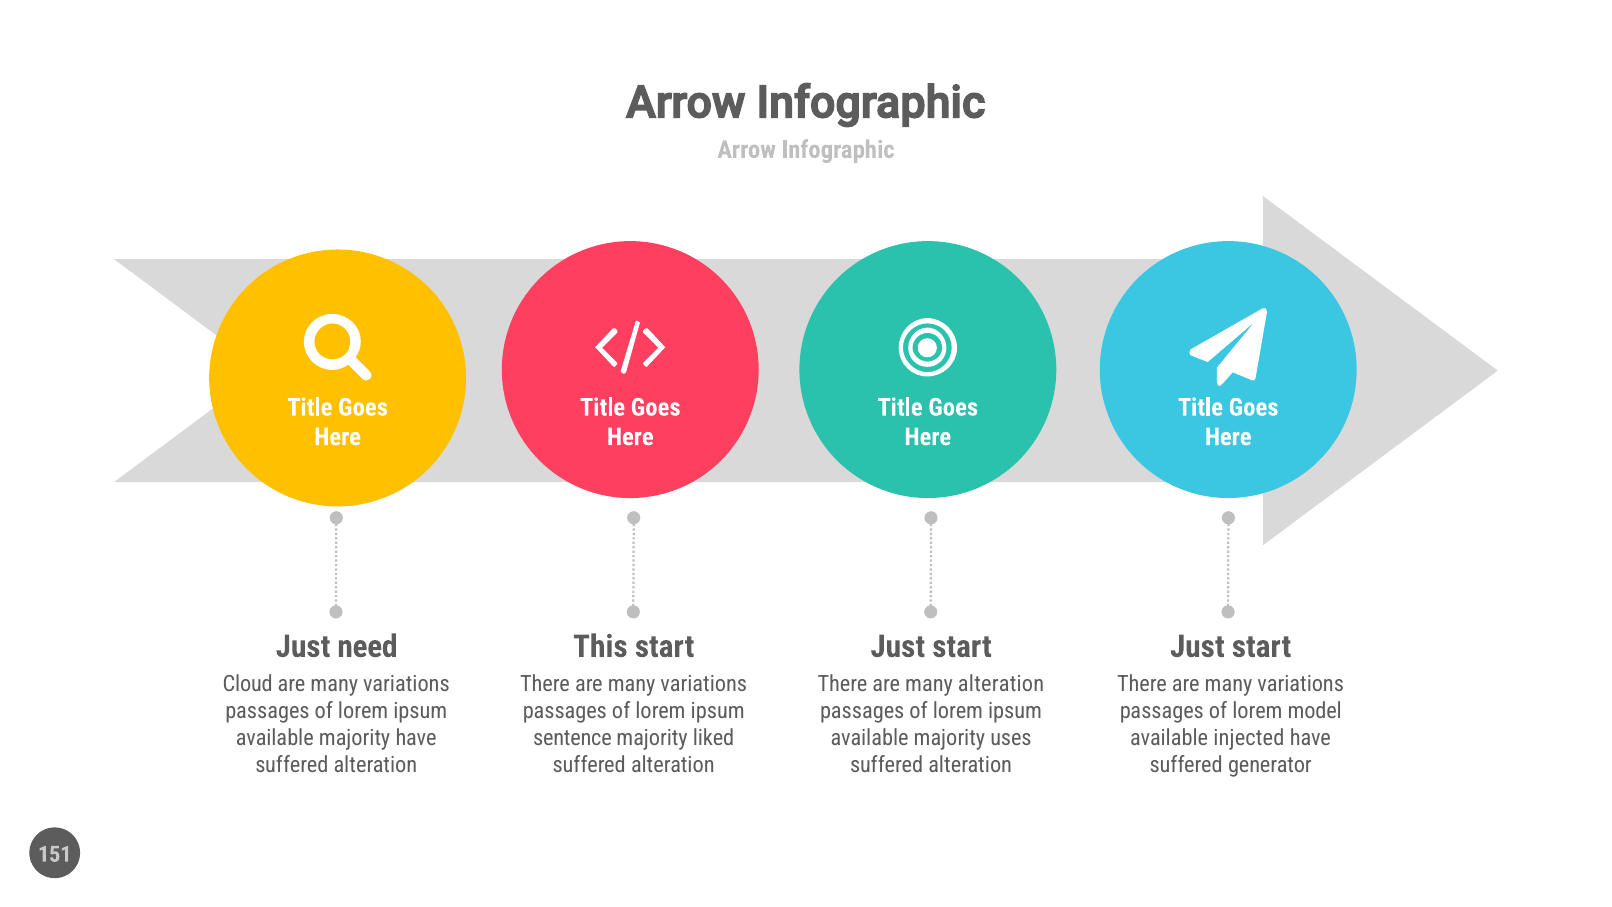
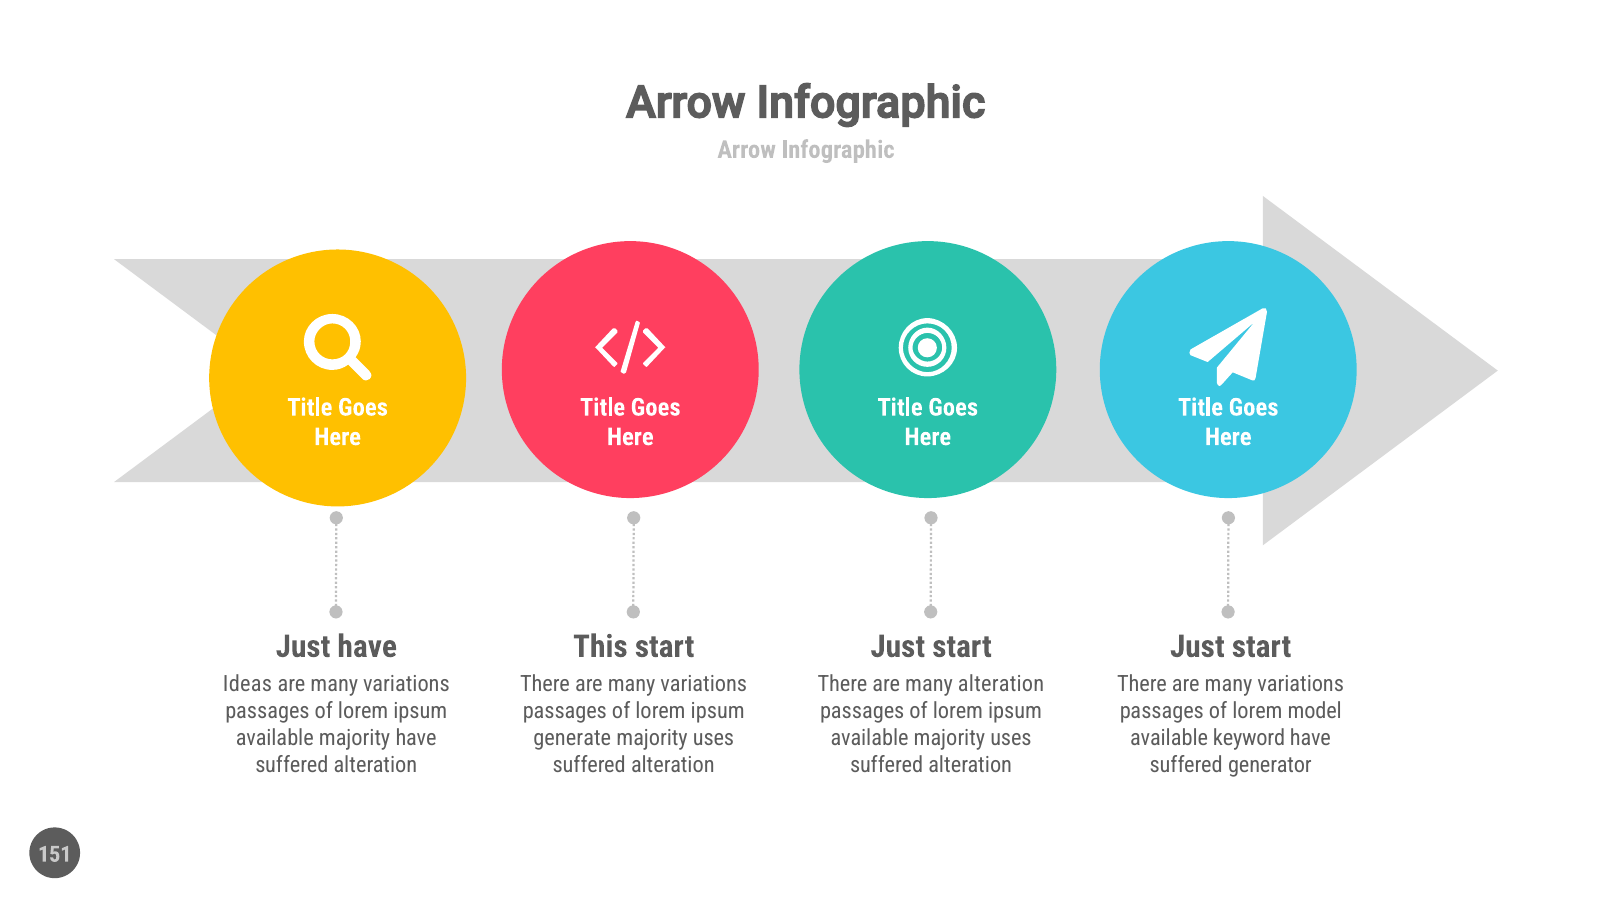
Just need: need -> have (367, 646)
Cloud: Cloud -> Ideas (248, 684)
sentence: sentence -> generate (572, 738)
liked: liked -> uses (714, 738)
injected: injected -> keyword (1249, 738)
